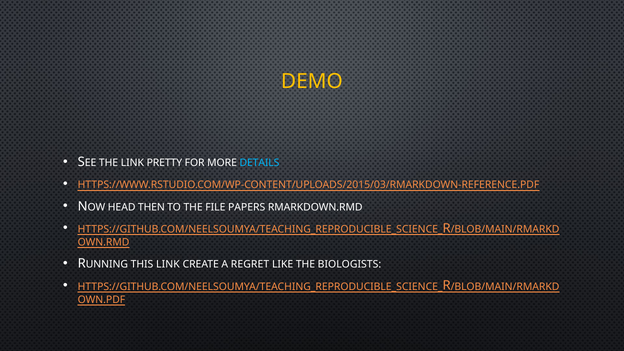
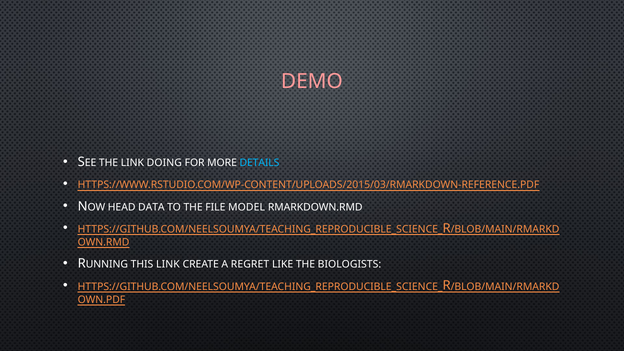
DEMO colour: yellow -> pink (312, 81)
PRETTY: PRETTY -> DOING (164, 163)
THEN: THEN -> DATA (151, 207)
PAPERS: PAPERS -> MODEL (247, 207)
